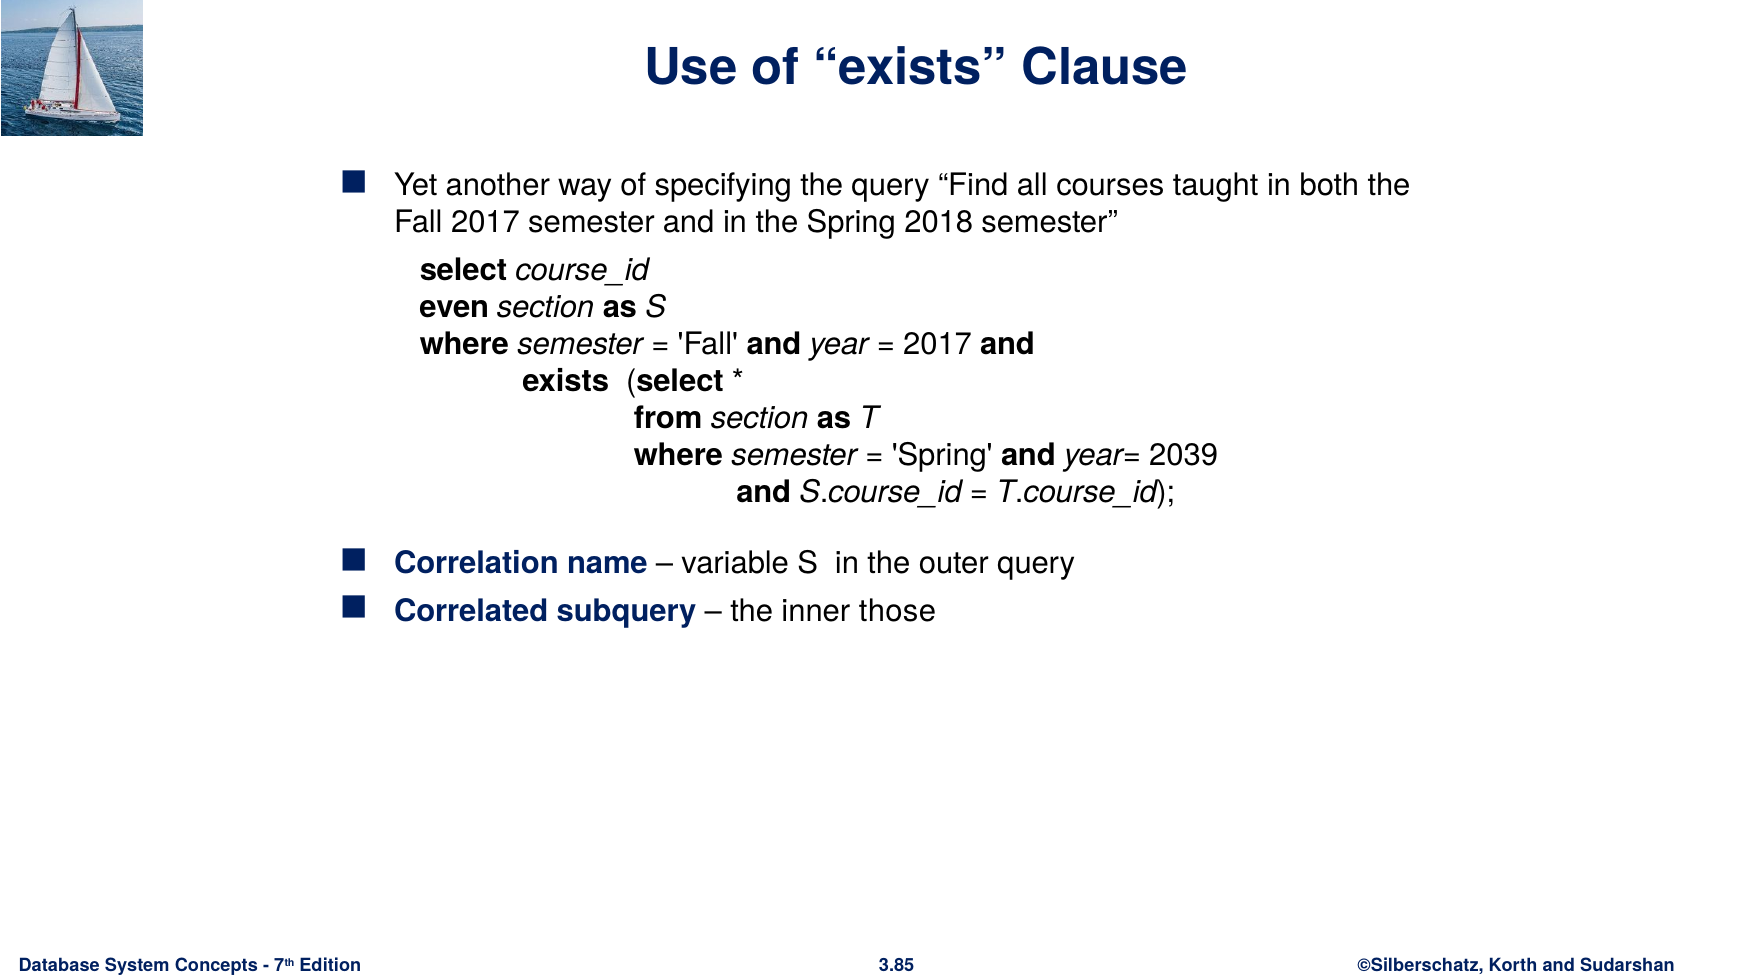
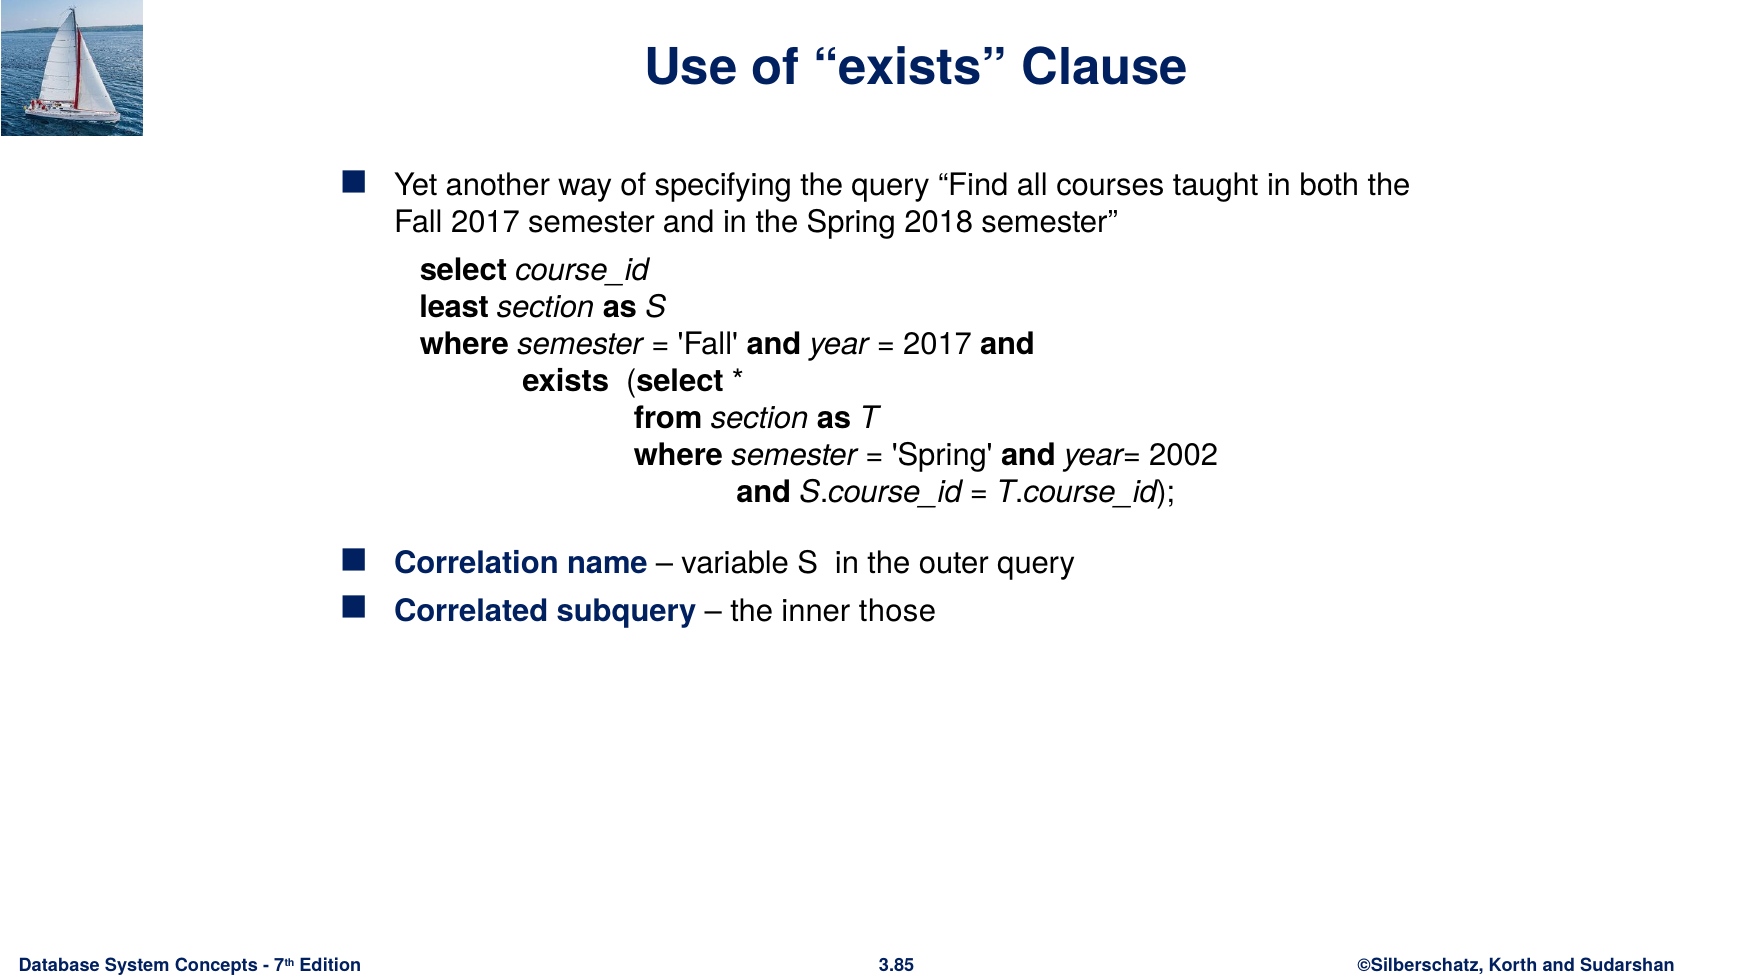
even: even -> least (454, 308)
2039: 2039 -> 2002 (1184, 456)
